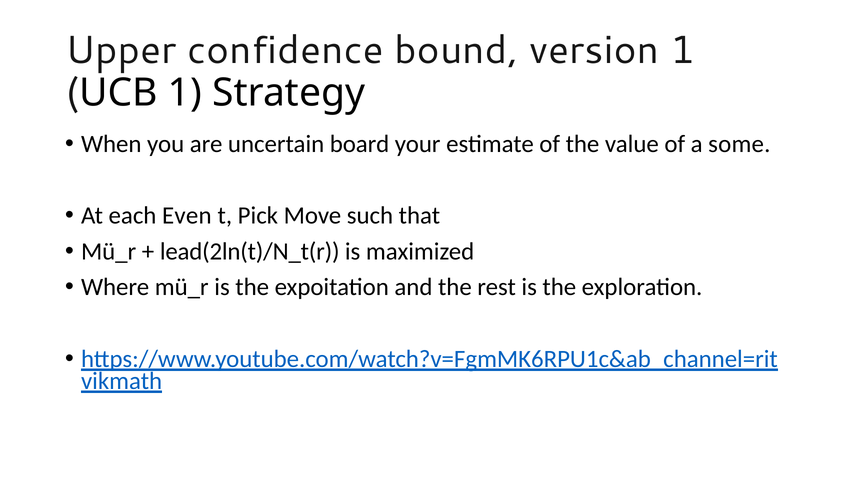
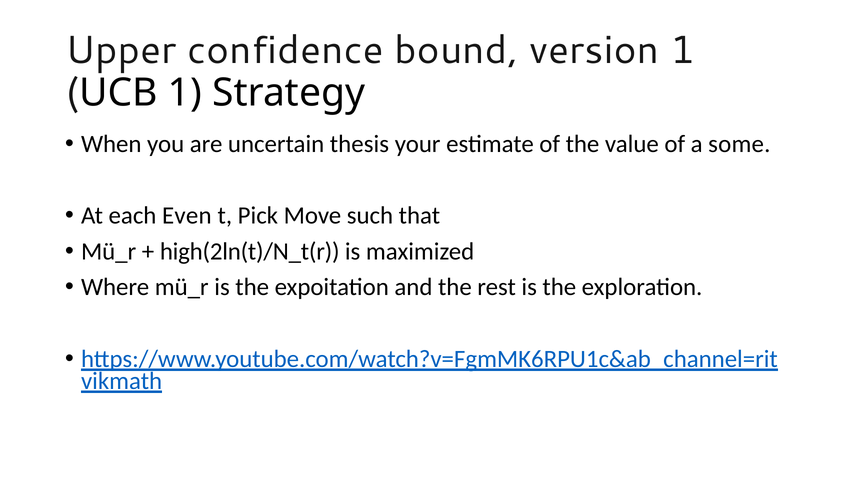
board: board -> thesis (359, 144)
lead(2ln(t)/N_t(r: lead(2ln(t)/N_t(r -> high(2ln(t)/N_t(r (250, 251)
